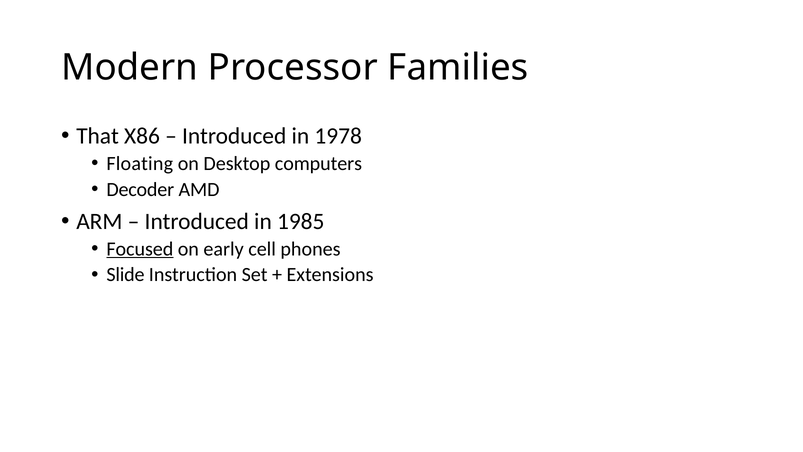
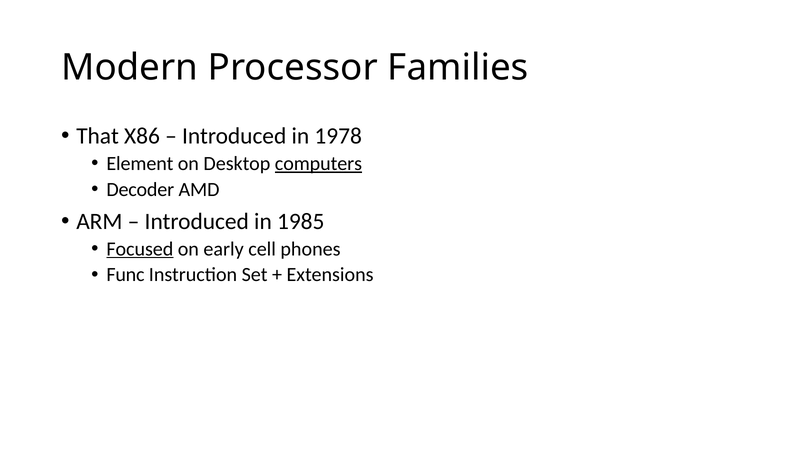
Floating: Floating -> Element (140, 163)
computers underline: none -> present (318, 163)
Slide: Slide -> Func (125, 275)
